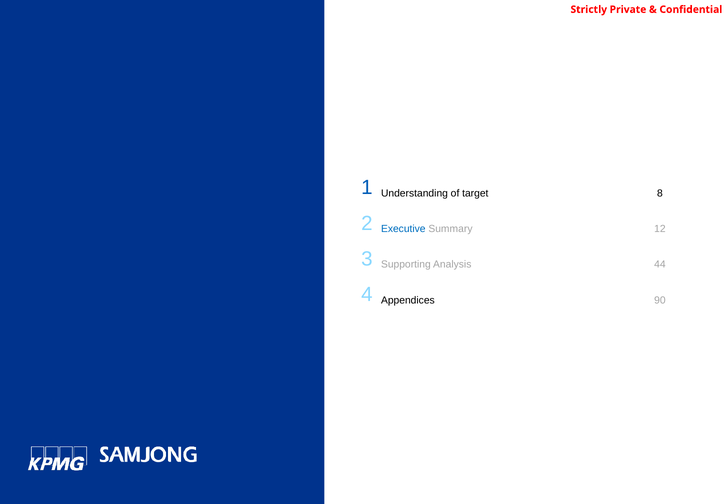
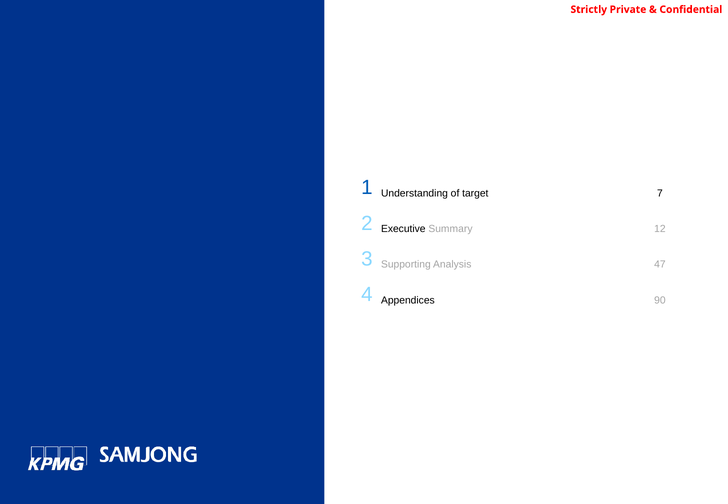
8: 8 -> 7 (660, 193)
Executive colour: blue -> black (403, 229)
44: 44 -> 47 (660, 265)
